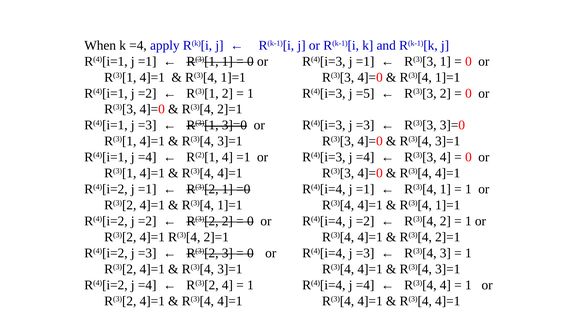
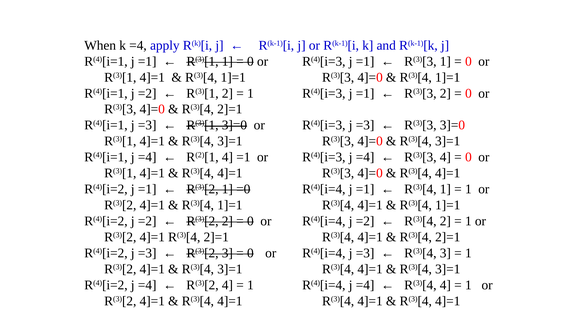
1 R(4)[i=3 j =5: =5 -> =1 (365, 93)
